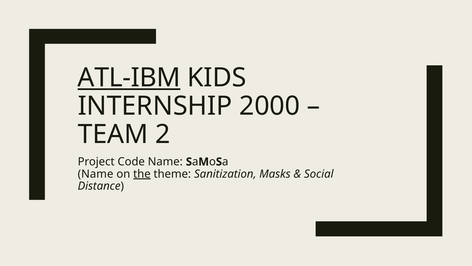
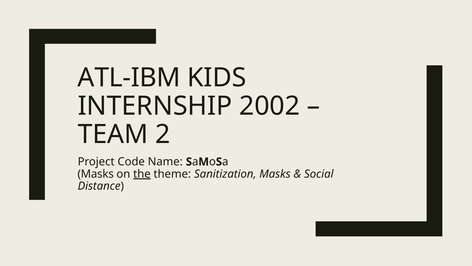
ATL-IBM underline: present -> none (129, 78)
2000: 2000 -> 2002 (270, 106)
Name: Name -> Masks (96, 174)
